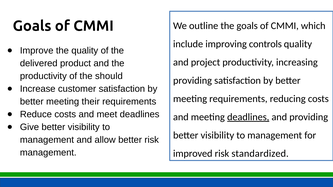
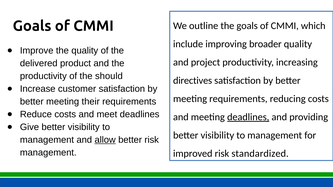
controls: controls -> broader (265, 44)
providing: providing -> directives (193, 81)
allow underline: none -> present (105, 140)
